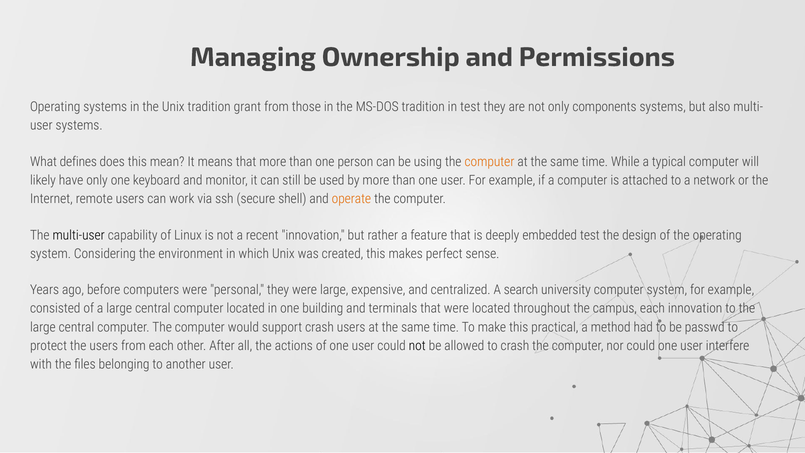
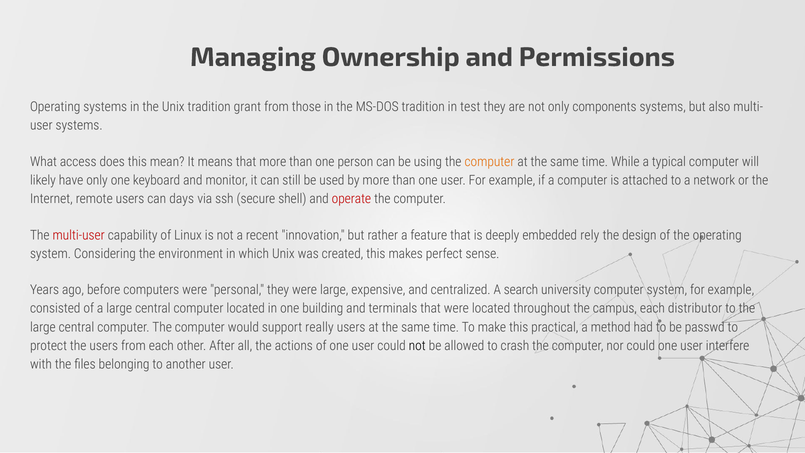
defines: defines -> access (78, 162)
work: work -> days (182, 199)
operate colour: orange -> red (351, 199)
multi-user colour: black -> red (79, 235)
embedded test: test -> rely (590, 235)
each innovation: innovation -> distributor (695, 308)
support crash: crash -> really (319, 327)
